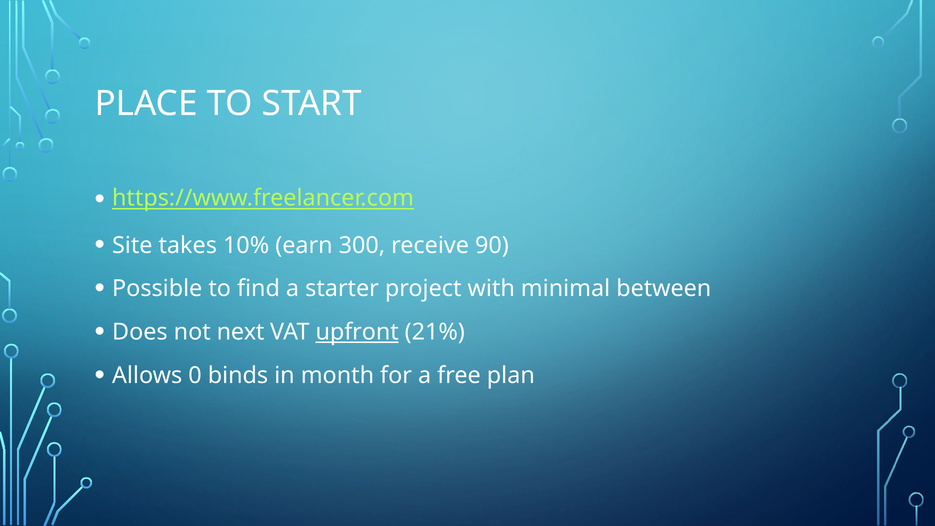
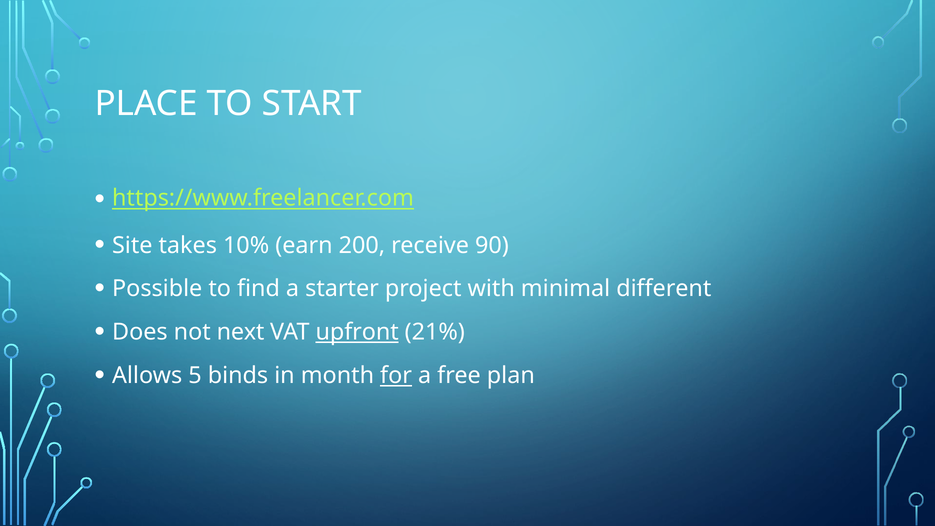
300: 300 -> 200 (362, 245)
between: between -> different (664, 289)
0: 0 -> 5 (195, 376)
for underline: none -> present (396, 376)
